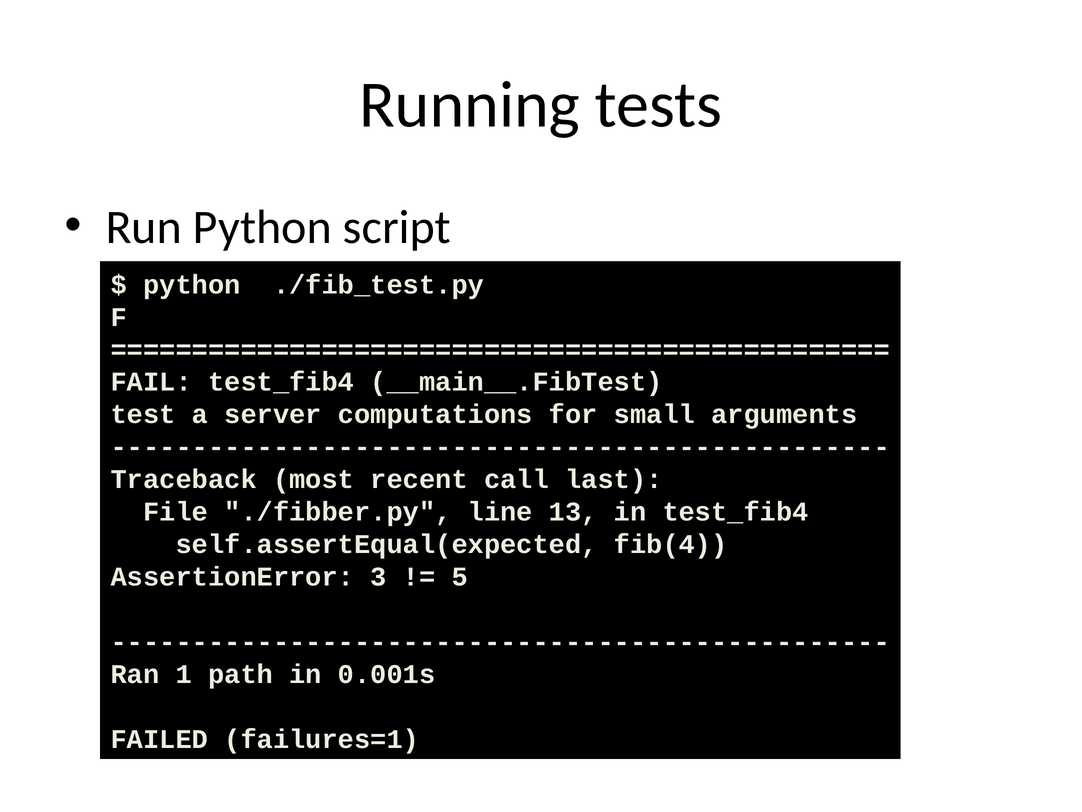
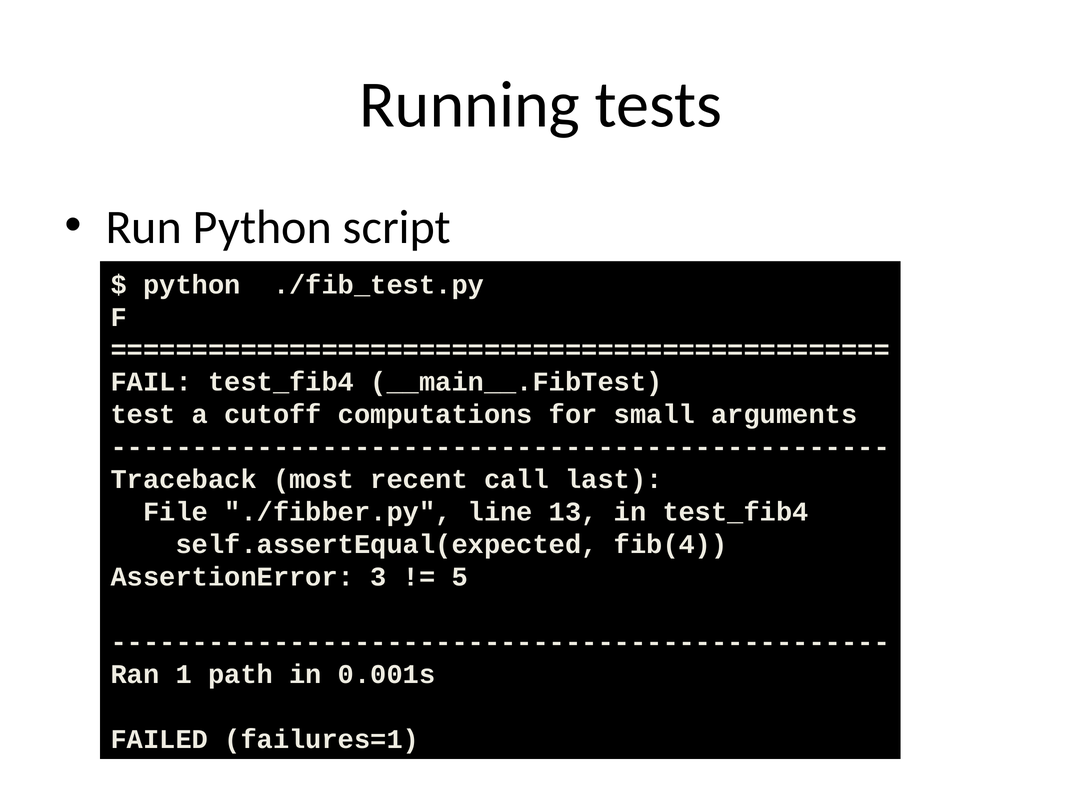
server: server -> cutoff (273, 414)
